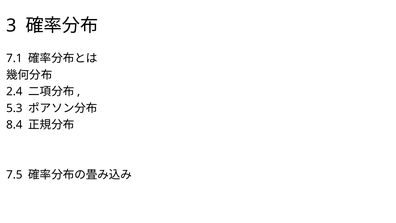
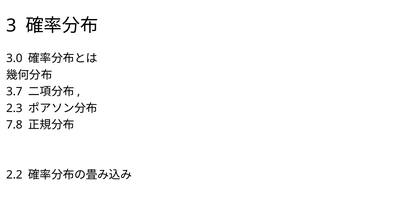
7.1: 7.1 -> 3.0 (14, 58)
2.4: 2.4 -> 3.7 (14, 92)
5.3: 5.3 -> 2.3 (14, 108)
8.4: 8.4 -> 7.8 (14, 125)
7.5: 7.5 -> 2.2 (14, 175)
